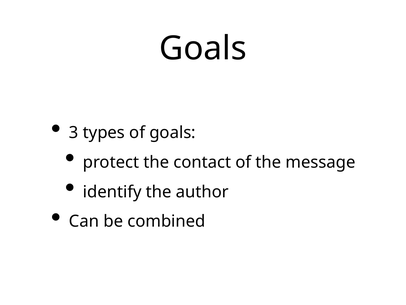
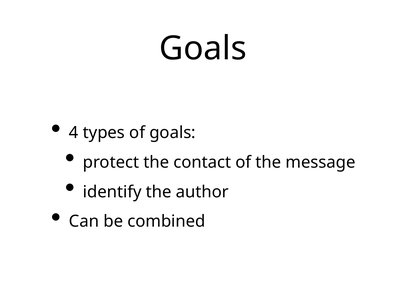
3: 3 -> 4 (74, 133)
